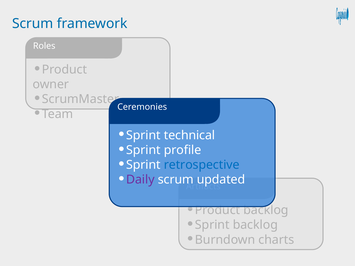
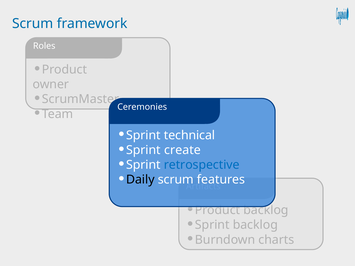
profile: profile -> create (182, 150)
Daily colour: purple -> black (140, 180)
updated: updated -> features (221, 180)
